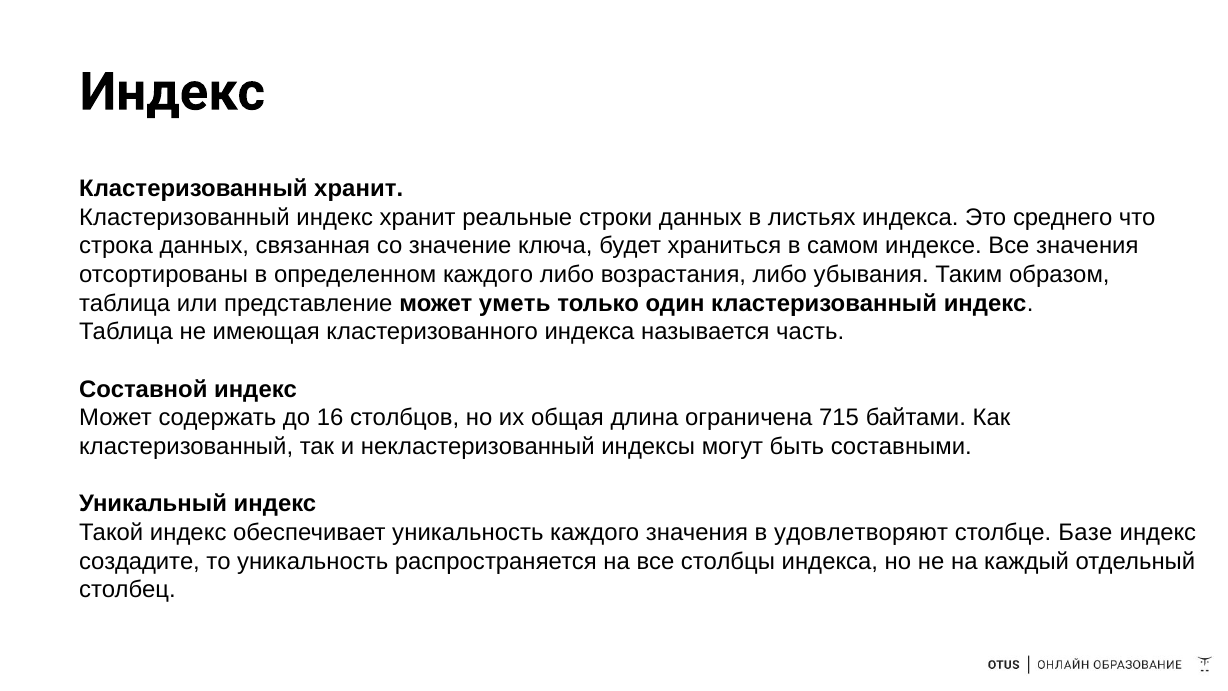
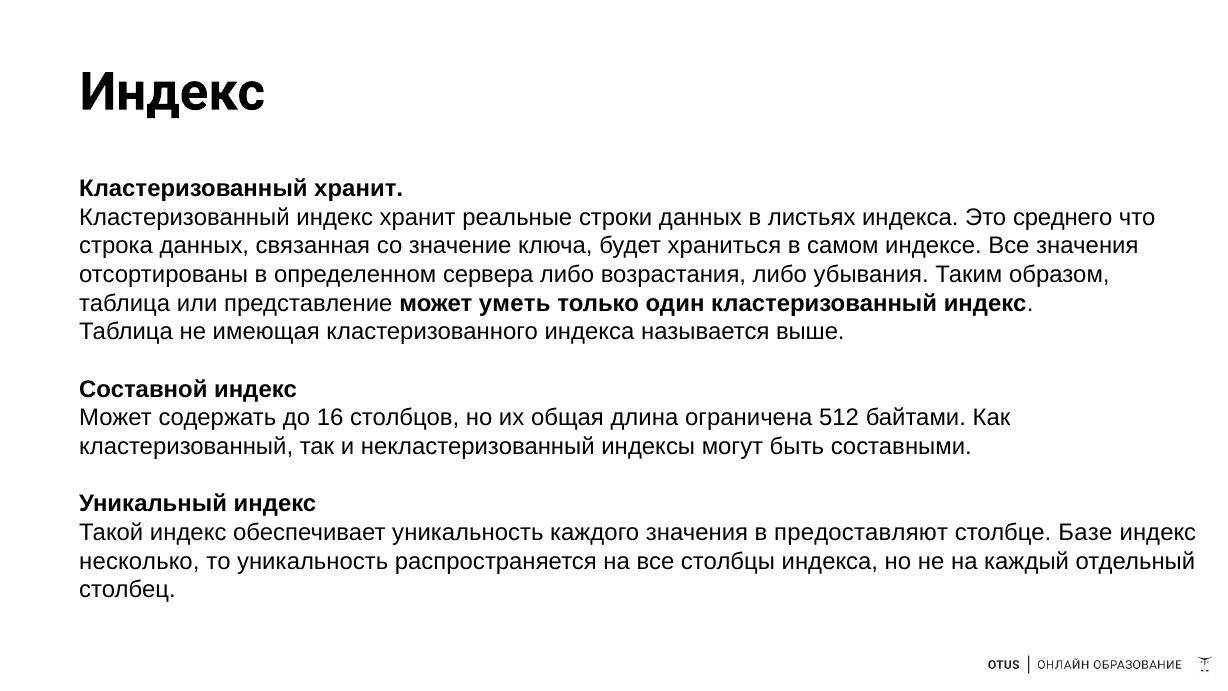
определенном каждого: каждого -> сервера (488, 274)
часть: часть -> выше (810, 332)
715: 715 -> 512 (839, 418)
удовлетворяют: удовлетворяют -> предоставляют (861, 532)
создадите: создадите -> несколько (139, 561)
